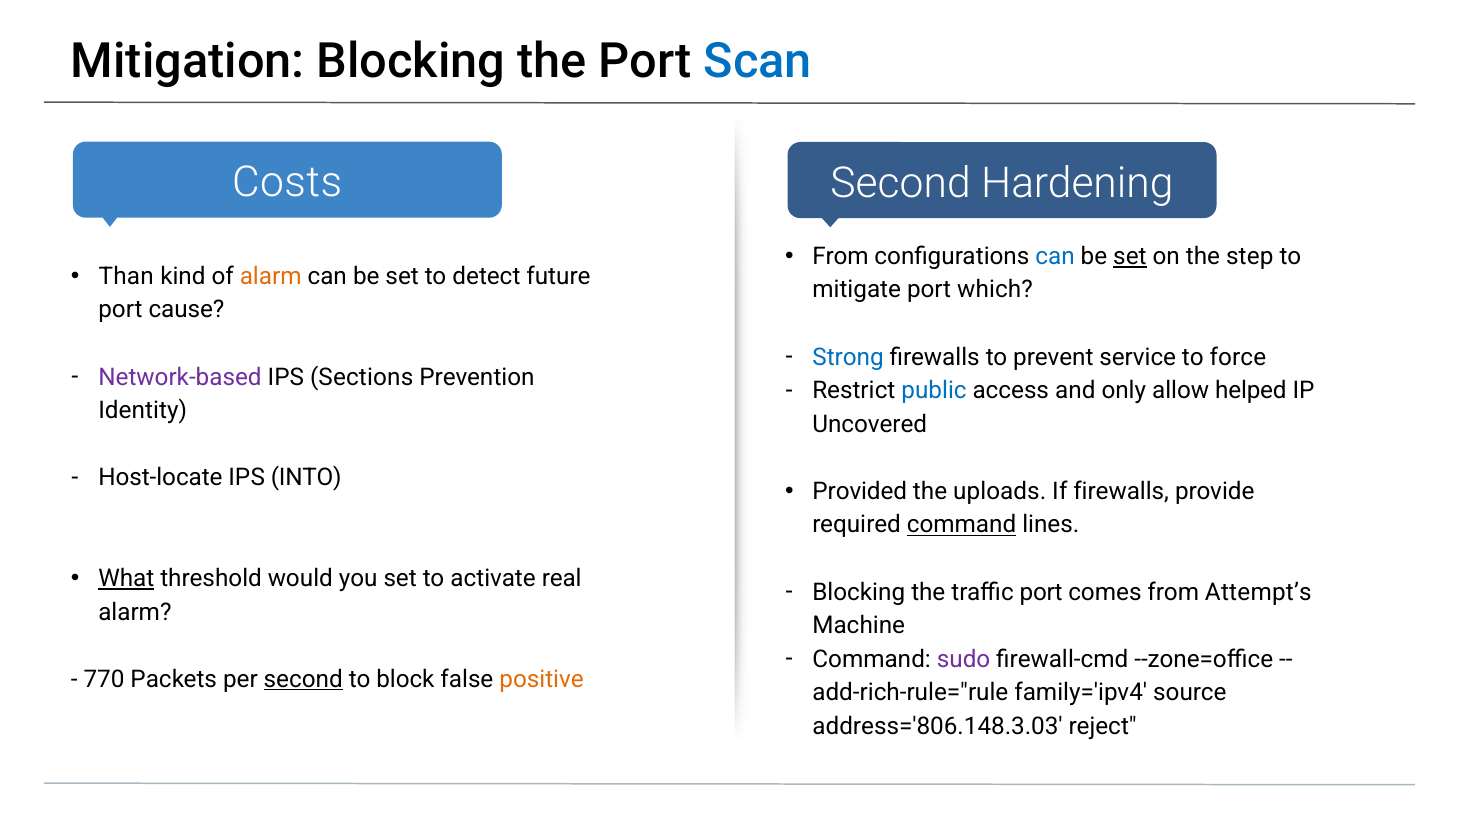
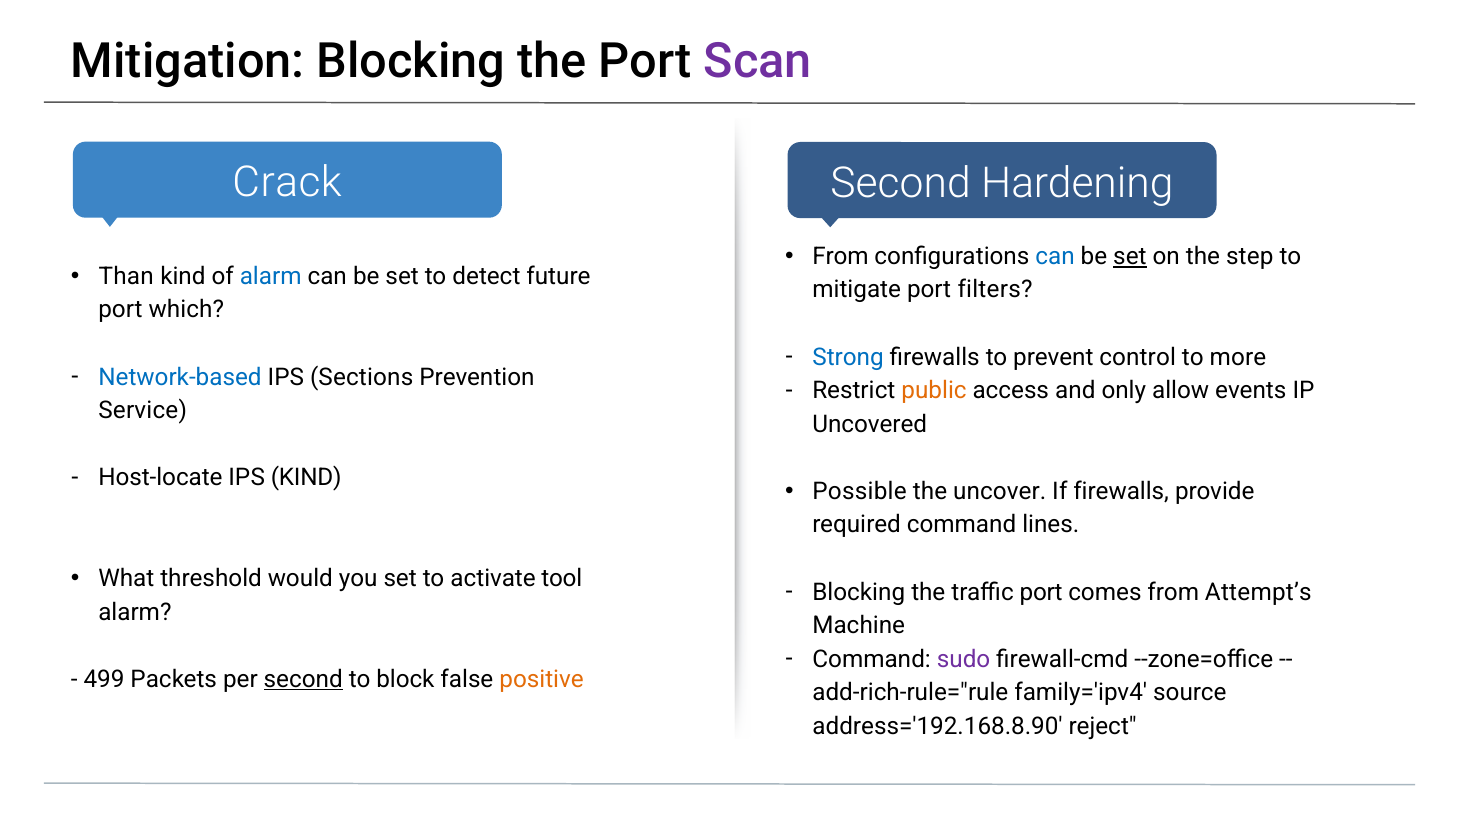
Scan colour: blue -> purple (758, 62)
Costs: Costs -> Crack (287, 183)
alarm colour: orange -> blue (271, 276)
which: which -> filters (995, 290)
cause: cause -> which (186, 310)
service: service -> control (1138, 357)
force: force -> more (1238, 357)
Network-based colour: purple -> blue (180, 377)
public colour: blue -> orange (934, 391)
helped: helped -> events (1251, 391)
Identity: Identity -> Service (143, 410)
IPS INTO: INTO -> KIND (306, 478)
Provided: Provided -> Possible (860, 491)
uploads: uploads -> uncover (1000, 491)
command underline: present -> none (962, 525)
What underline: present -> none (126, 578)
real: real -> tool (562, 578)
770: 770 -> 499 (104, 679)
address='806.148.3.03: address='806.148.3.03 -> address='192.168.8.90 (938, 726)
